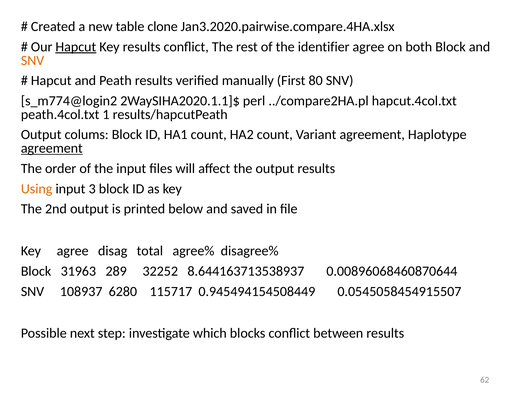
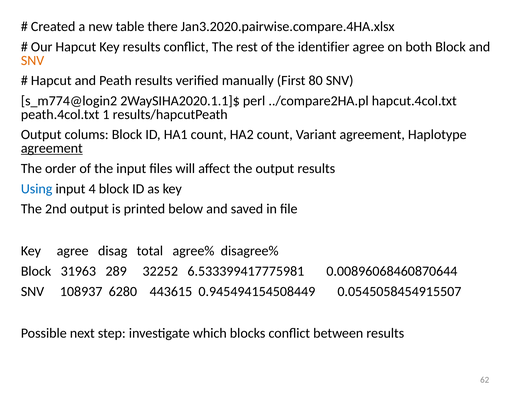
clone: clone -> there (163, 27)
Hapcut underline: present -> none (76, 47)
Using colour: orange -> blue (37, 189)
3: 3 -> 4 (92, 189)
8.644163713538937: 8.644163713538937 -> 6.533399417775981 (246, 271)
115717: 115717 -> 443615 (171, 292)
